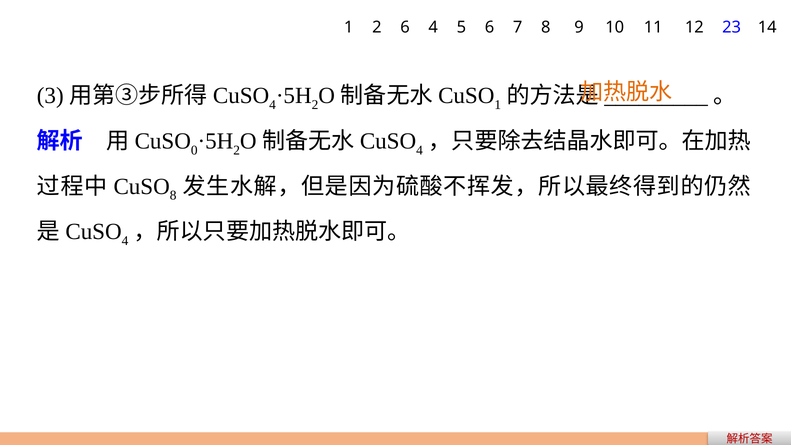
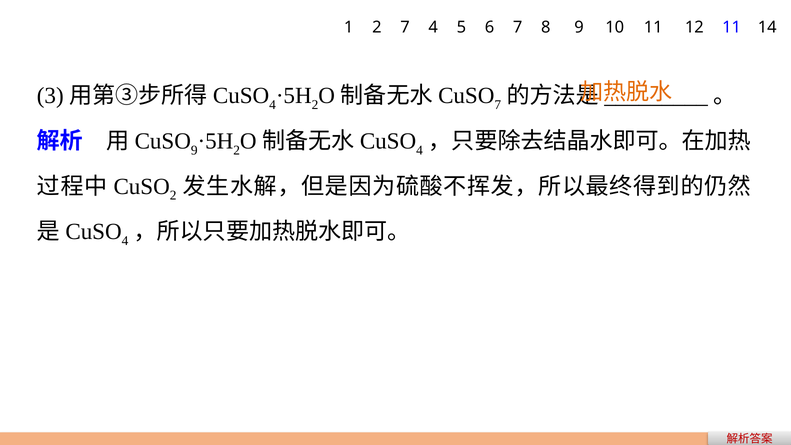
2 6: 6 -> 7 (405, 27)
12 23: 23 -> 11 (732, 27)
1: 1 -> 7 (498, 105)
0: 0 -> 9 (194, 150)
8: 8 -> 2 (173, 195)
